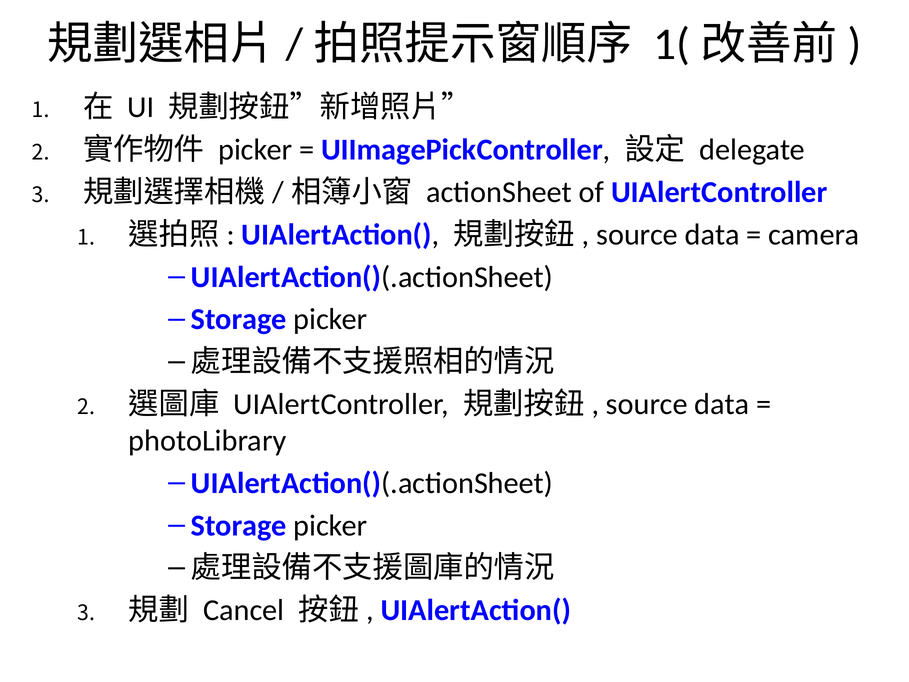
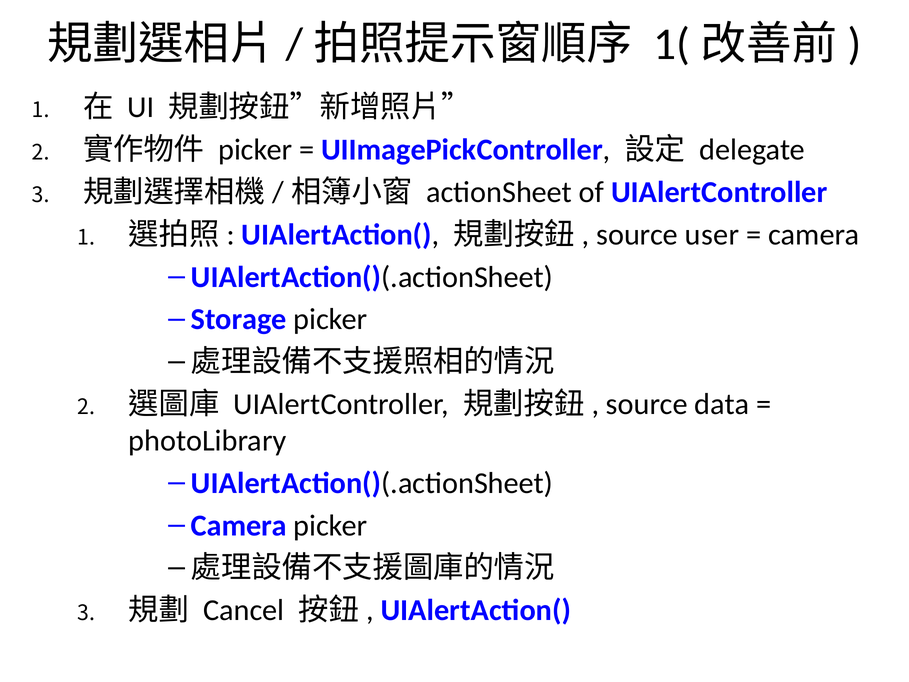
data: data -> user (712, 235)
Storage: Storage -> Camera (239, 525)
